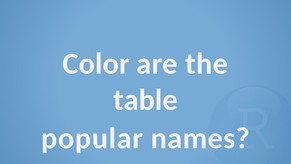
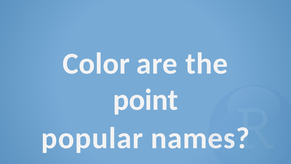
table: table -> point (146, 100)
